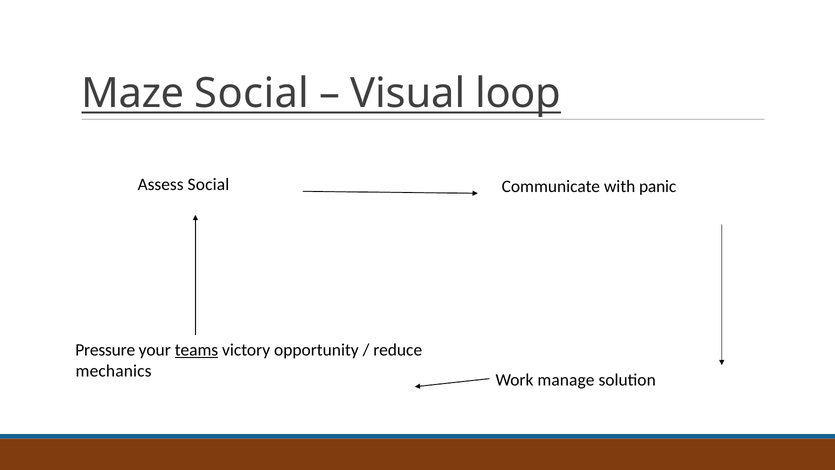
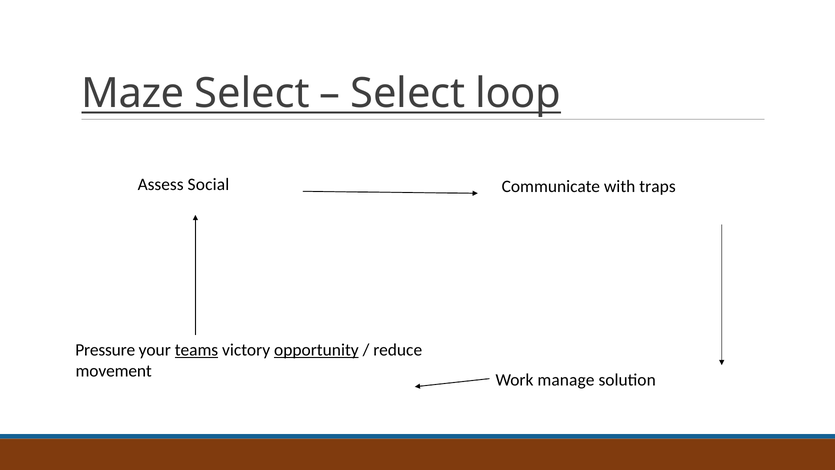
Maze Social: Social -> Select (252, 94)
Visual: Visual -> Select (408, 94)
panic: panic -> traps (658, 186)
opportunity underline: none -> present (316, 350)
mechanics: mechanics -> movement (114, 371)
